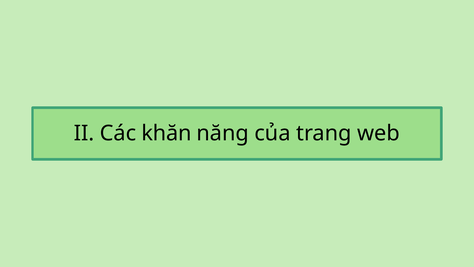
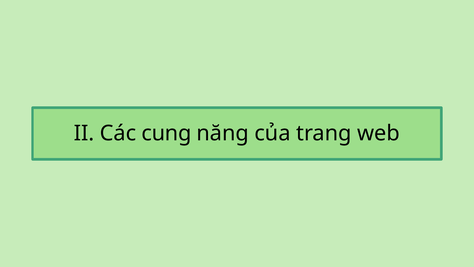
khăn: khăn -> cung (166, 133)
